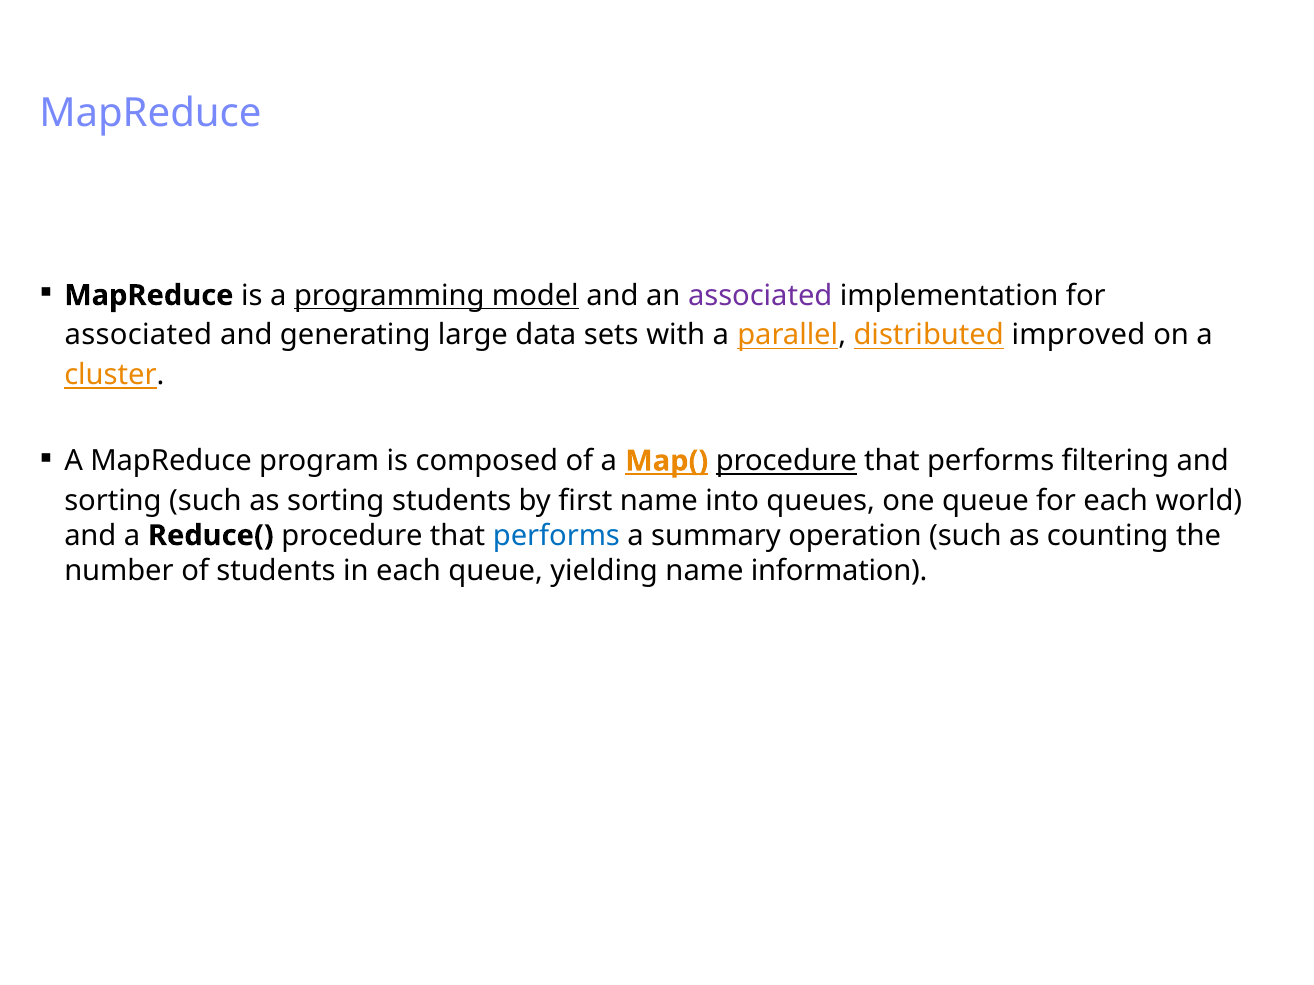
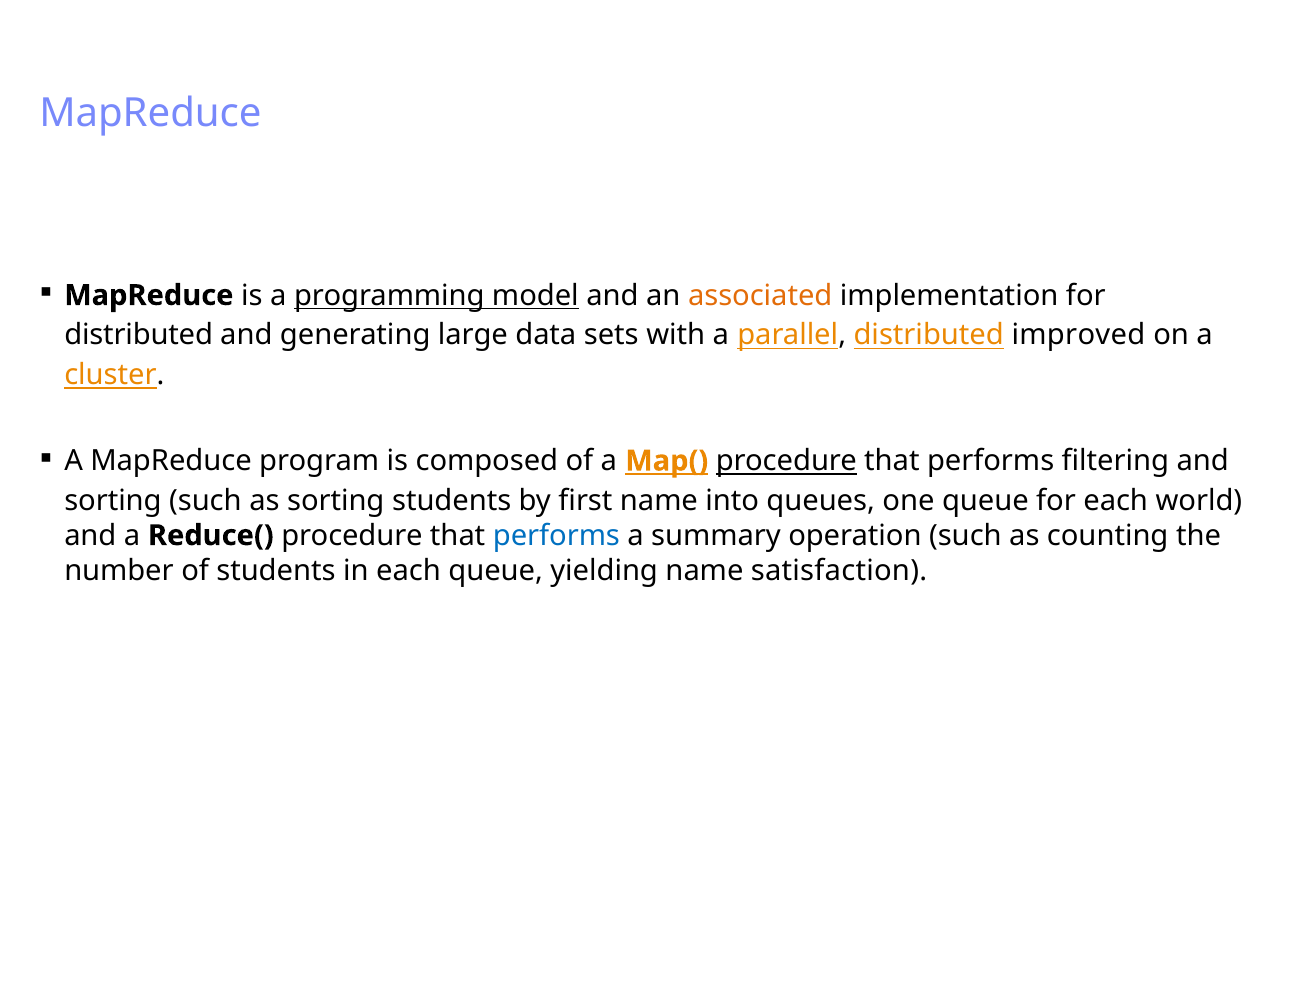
associated colour: purple -> orange (760, 296)
associated: associated -> distributed (139, 335)
information: information -> satisfaction (839, 571)
